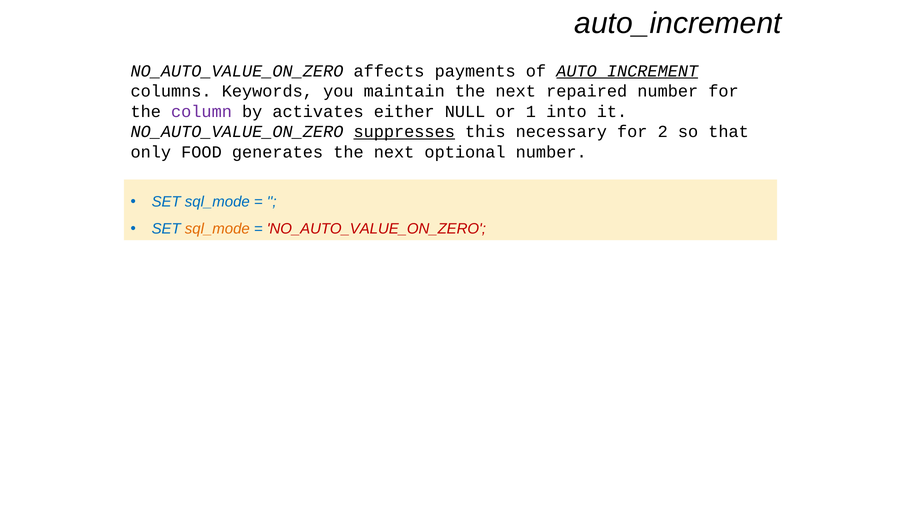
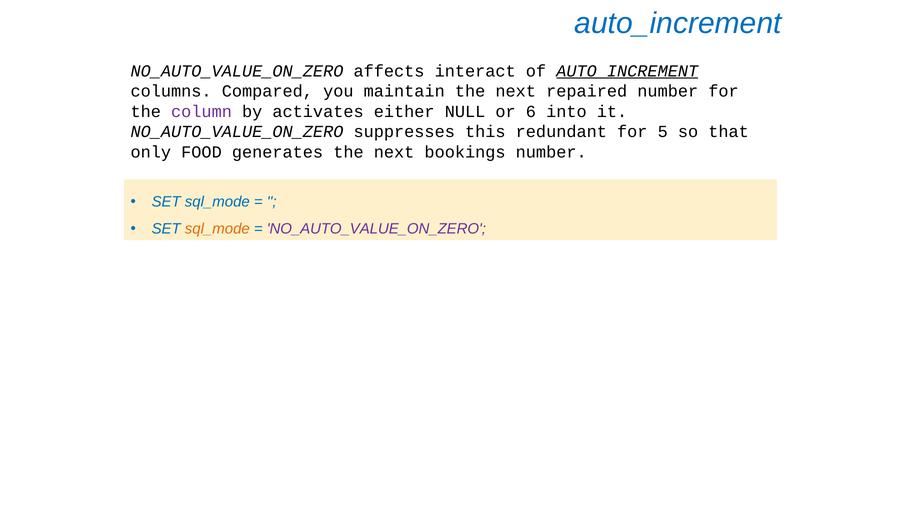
auto_increment colour: black -> blue (678, 23)
payments: payments -> interact (475, 71)
Keywords: Keywords -> Compared (267, 91)
1: 1 -> 6 (531, 111)
suppresses underline: present -> none (404, 132)
necessary: necessary -> redundant (561, 132)
2: 2 -> 5 (663, 132)
optional: optional -> bookings (465, 152)
NO_AUTO_VALUE_ON_ZERO colour: red -> purple (376, 229)
